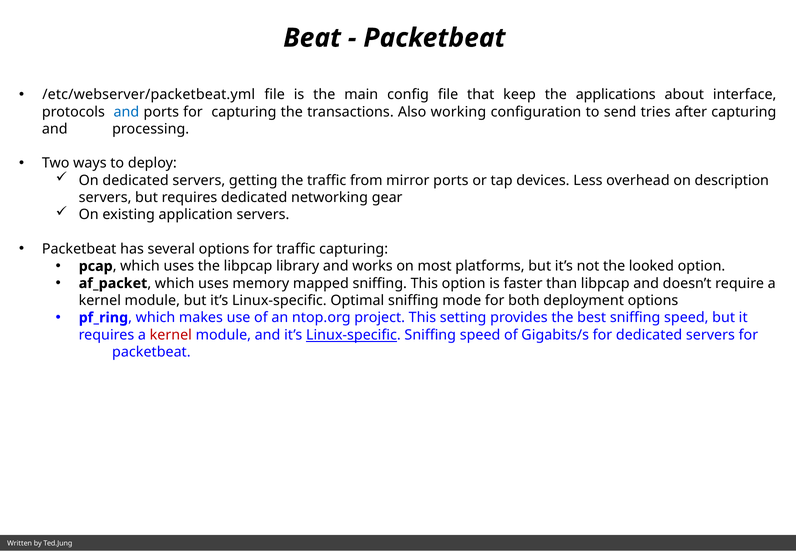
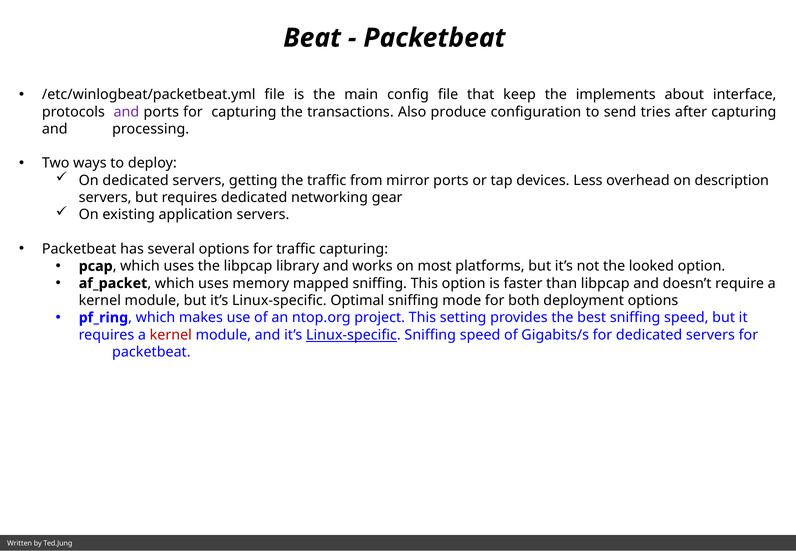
/etc/webserver/packetbeat.yml: /etc/webserver/packetbeat.yml -> /etc/winlogbeat/packetbeat.yml (149, 95)
applications: applications -> implements (616, 95)
and colour: blue -> purple (126, 112)
working: working -> produce (459, 112)
